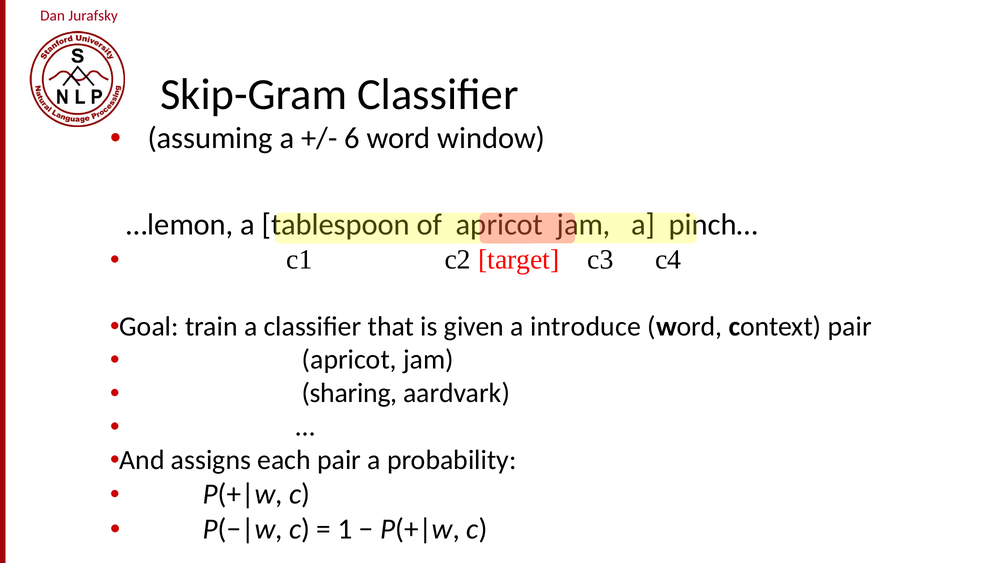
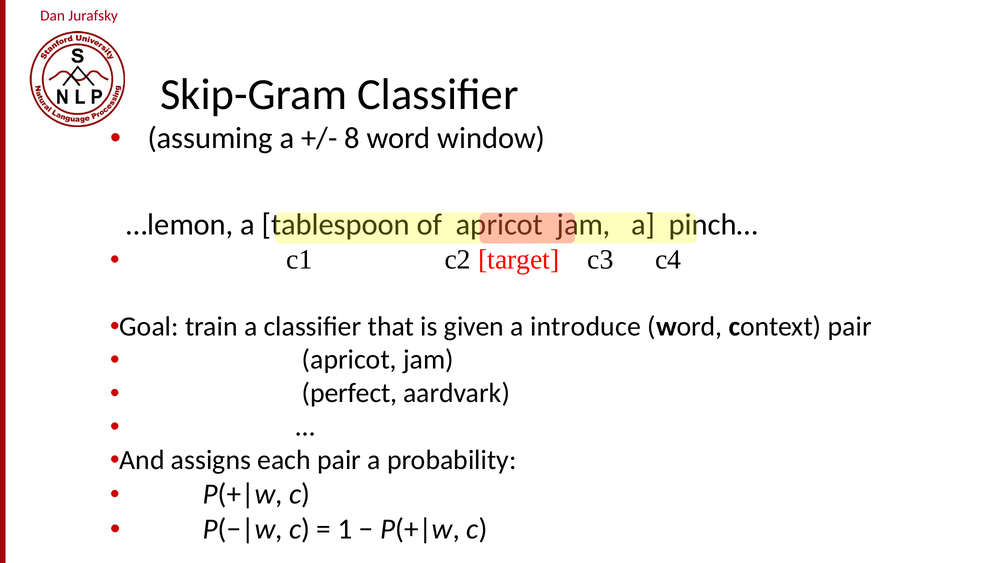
6: 6 -> 8 (352, 138)
sharing: sharing -> perfect (349, 393)
